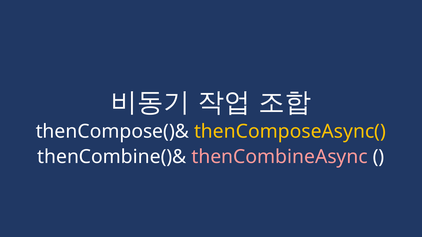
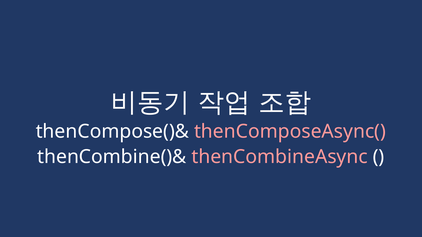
thenComposeAsync( colour: yellow -> pink (290, 132)
